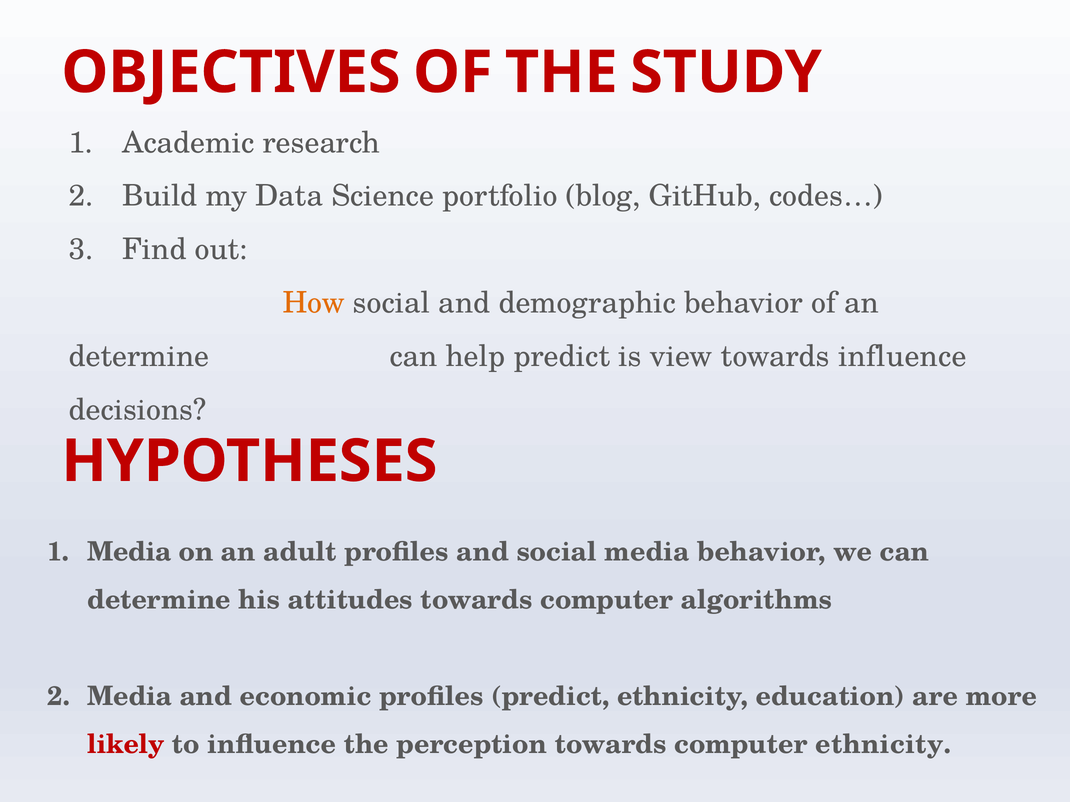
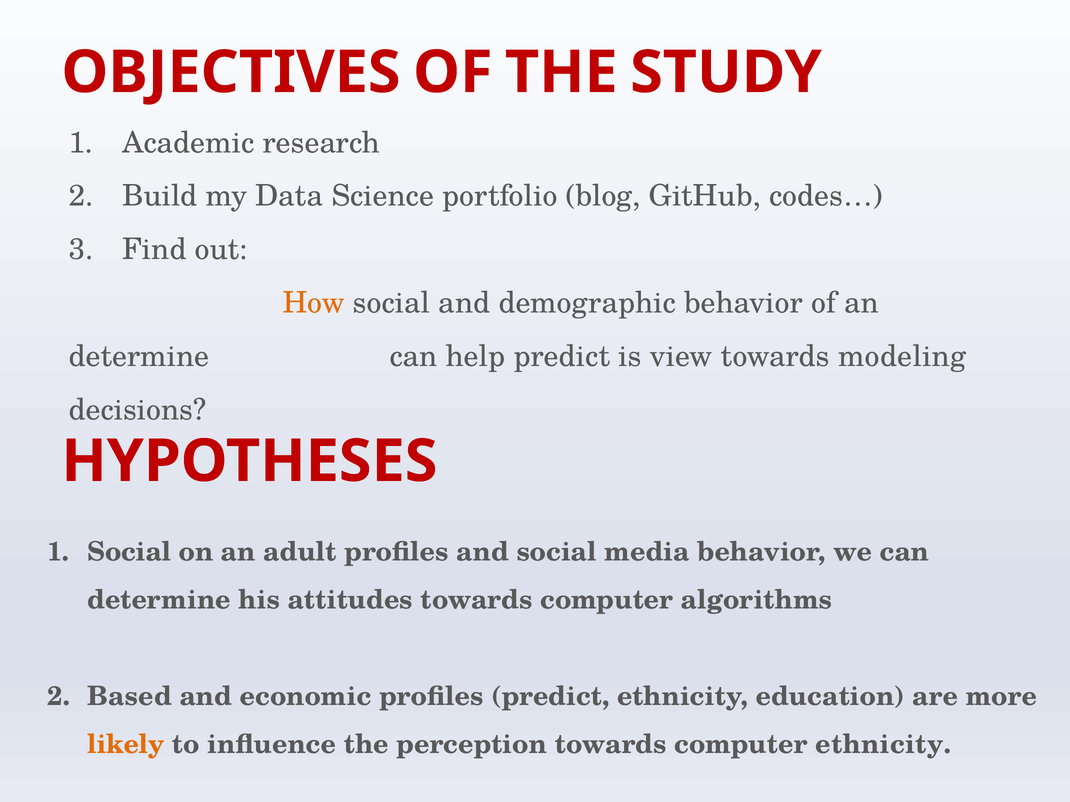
towards influence: influence -> modeling (902, 357)
Media: Media -> Social (129, 552)
Media: Media -> Based (130, 697)
likely colour: red -> orange (126, 745)
